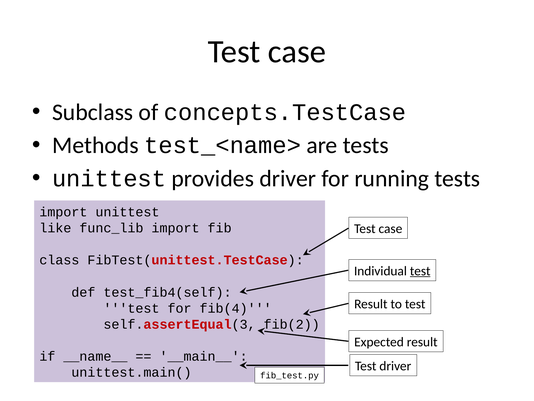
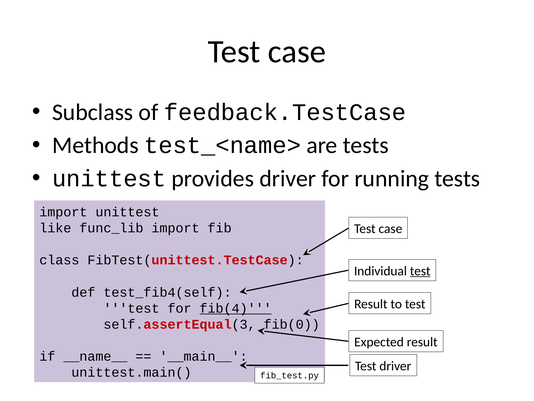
concepts.TestCase: concepts.TestCase -> feedback.TestCase (285, 112)
fib(4 underline: none -> present (236, 308)
fib(2: fib(2 -> fib(0 (292, 324)
